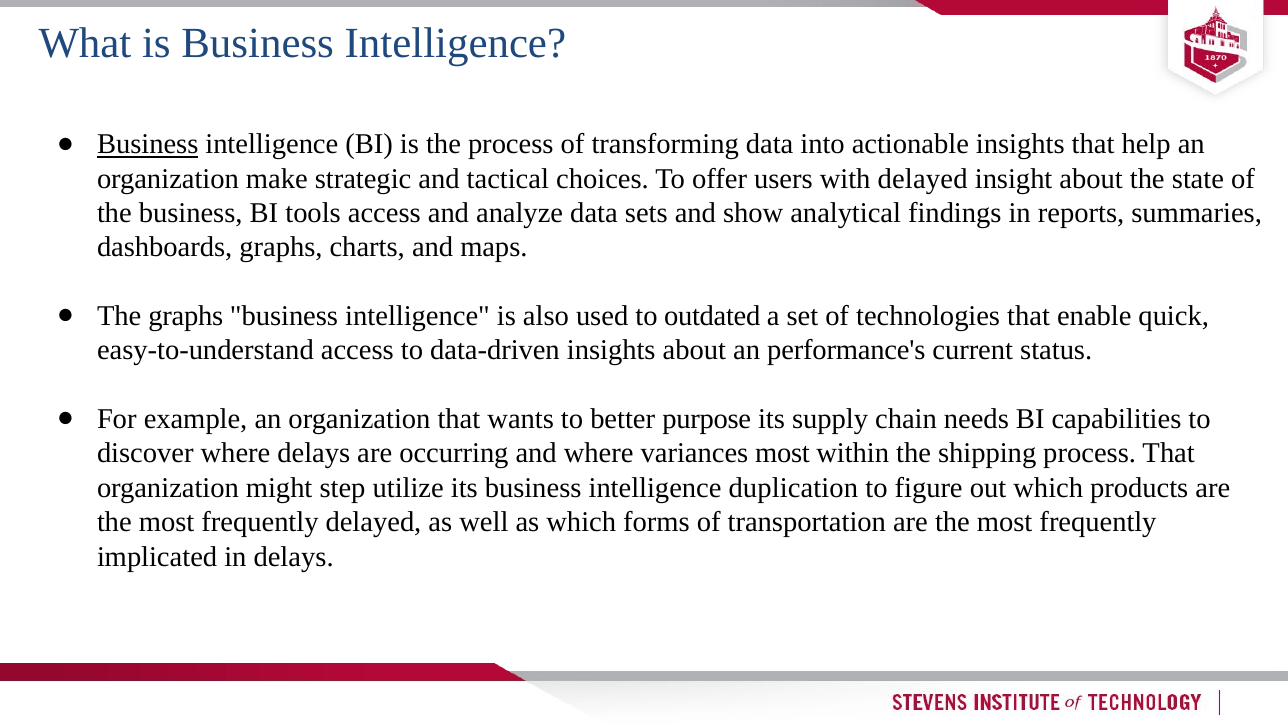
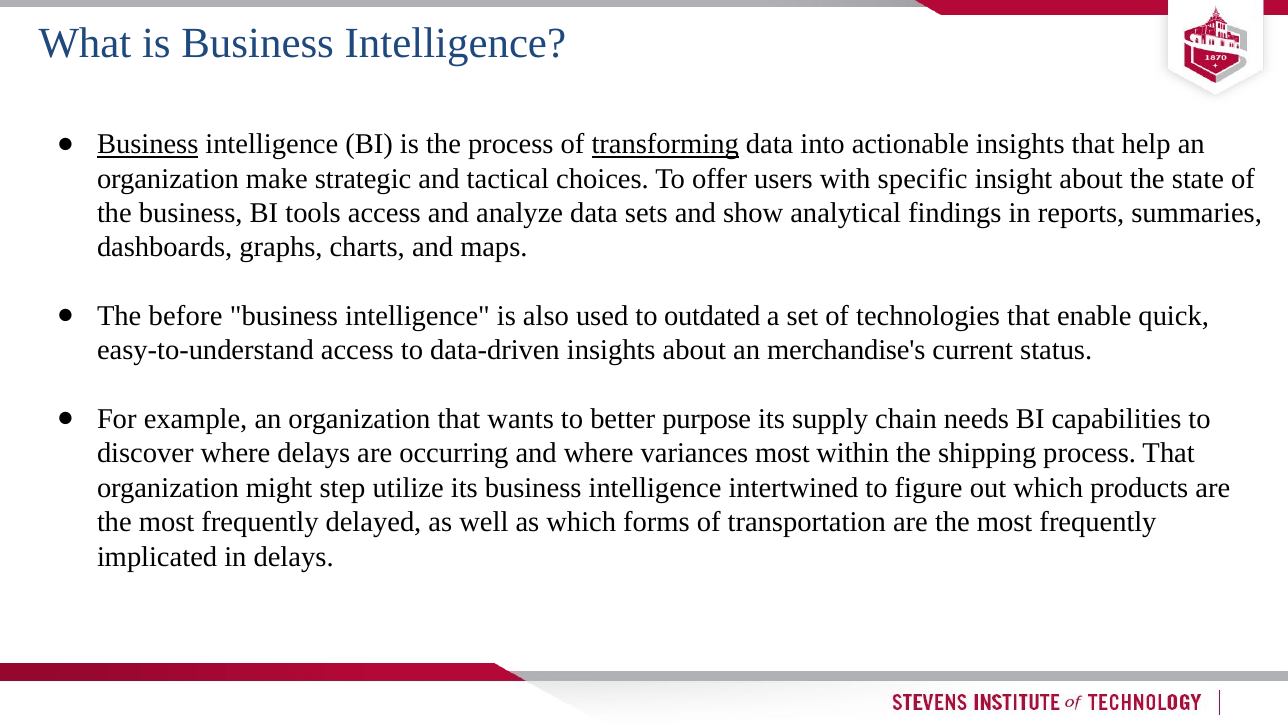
transforming underline: none -> present (665, 144)
with delayed: delayed -> specific (923, 179)
The graphs: graphs -> before (186, 316)
performance's: performance's -> merchandise's (846, 350)
duplication: duplication -> intertwined (793, 488)
